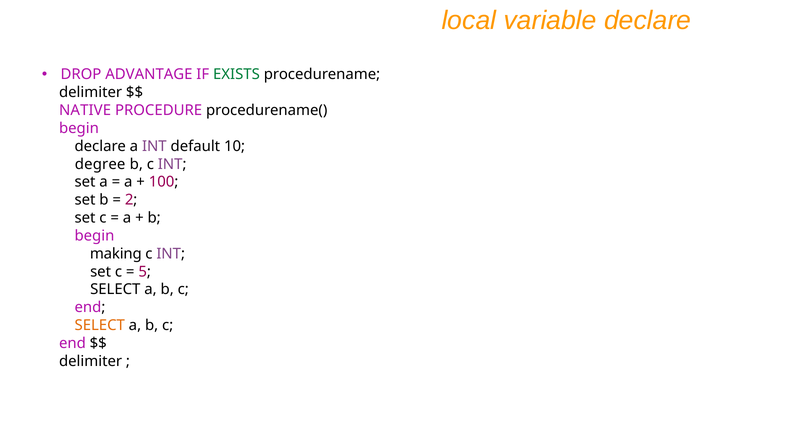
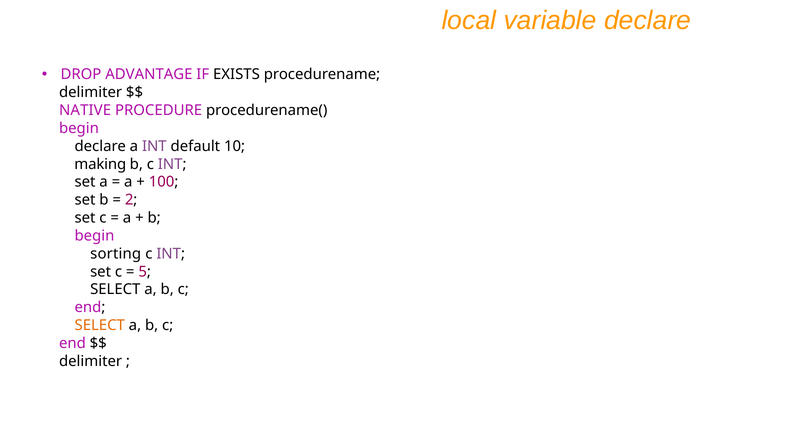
EXISTS colour: green -> black (236, 75)
degree: degree -> making (100, 164)
making: making -> sorting (116, 254)
